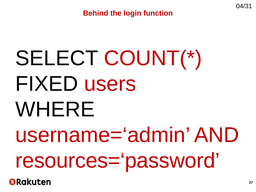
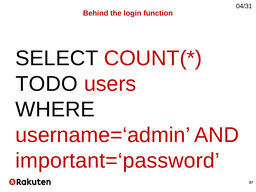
FIXED: FIXED -> TODO (47, 84)
resources=‘password: resources=‘password -> important=‘password (117, 161)
